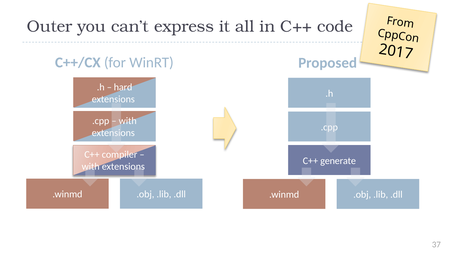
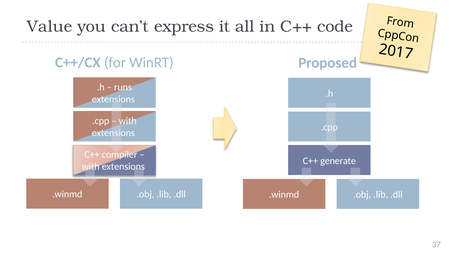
Outer: Outer -> Value (50, 26)
hard: hard -> runs (123, 87)
